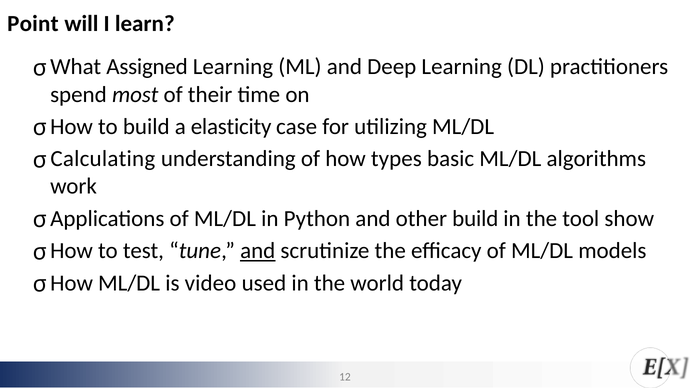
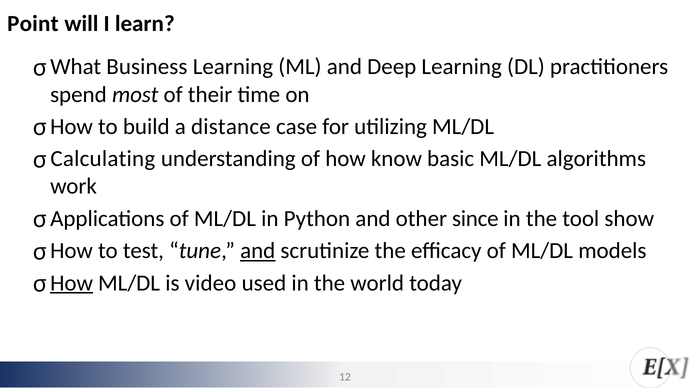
Assigned: Assigned -> Business (147, 67)
elasticity: elasticity -> distance (231, 127)
types: types -> know (396, 159)
other build: build -> since (475, 219)
How underline: none -> present (72, 283)
